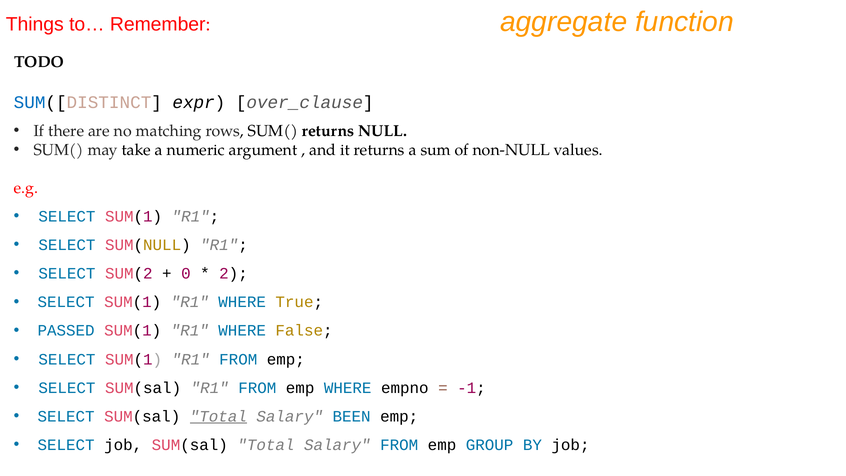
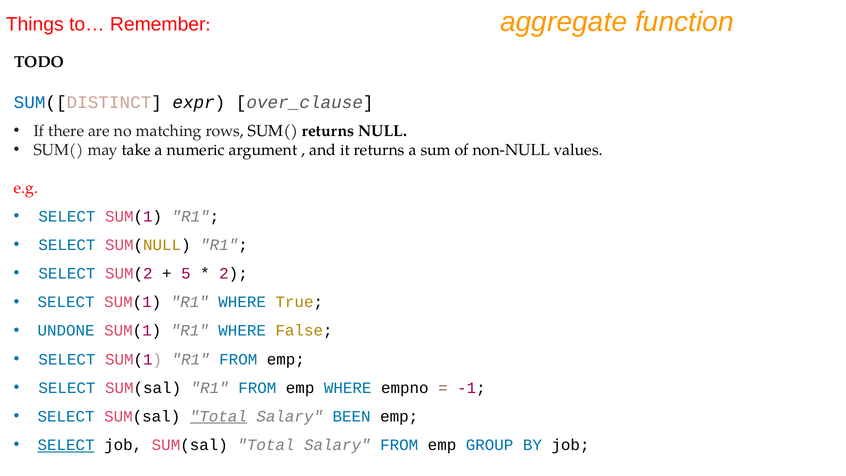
0: 0 -> 5 (186, 274)
PASSED: PASSED -> UNDONE (66, 331)
SELECT underline: none -> present (66, 445)
